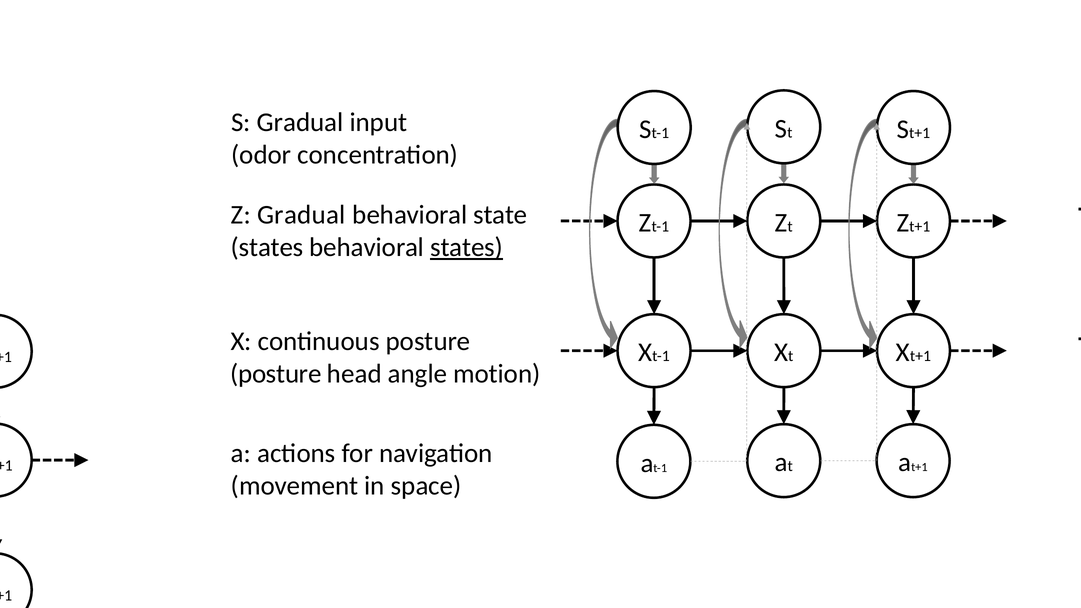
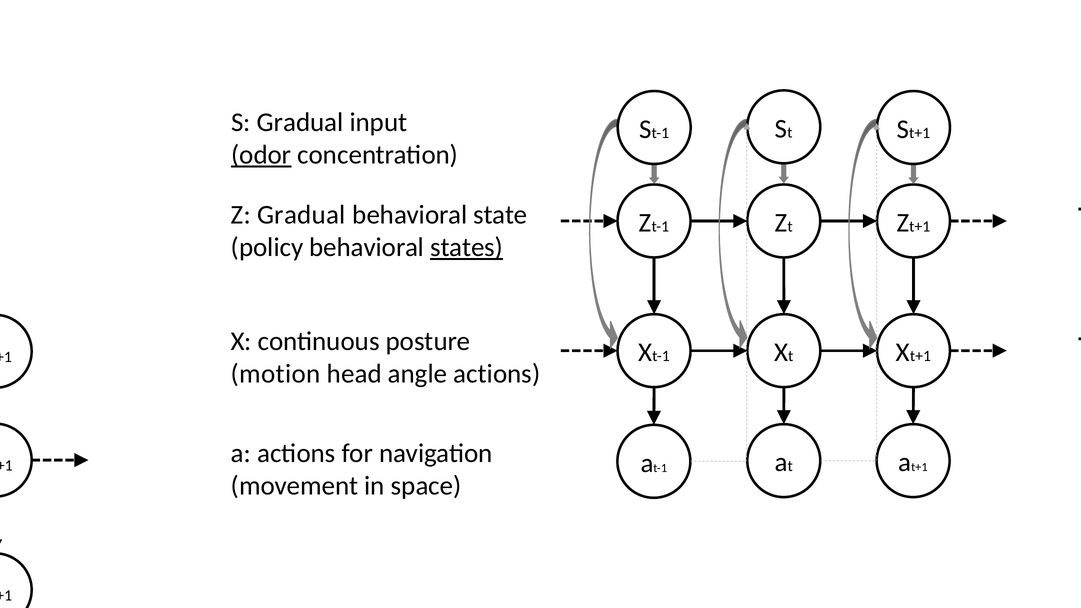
odor underline: none -> present (261, 155)
states: states -> policy (267, 247)
posture: posture -> motion (276, 374)
angle motion: motion -> actions (497, 374)
